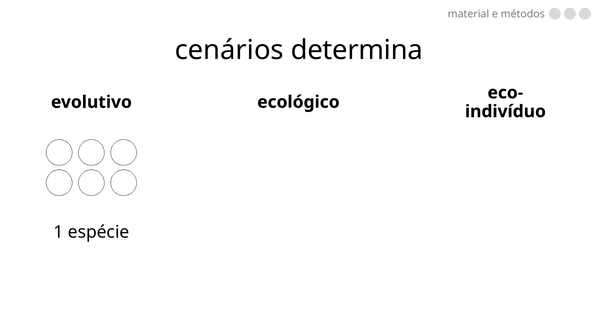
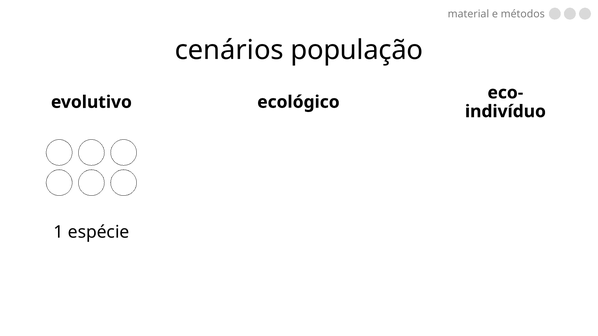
determina: determina -> população (357, 50)
